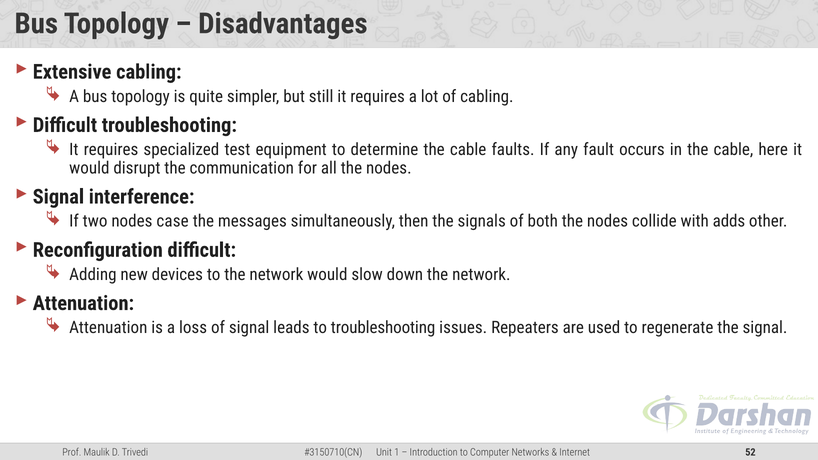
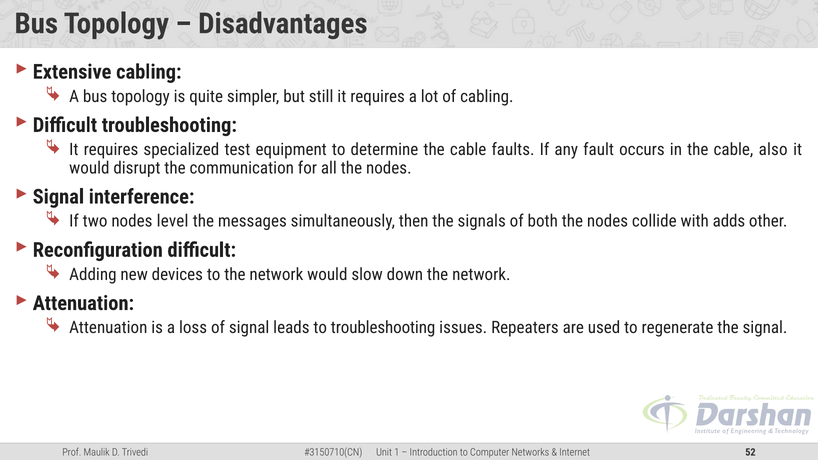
here: here -> also (773, 150)
case: case -> level (173, 221)
